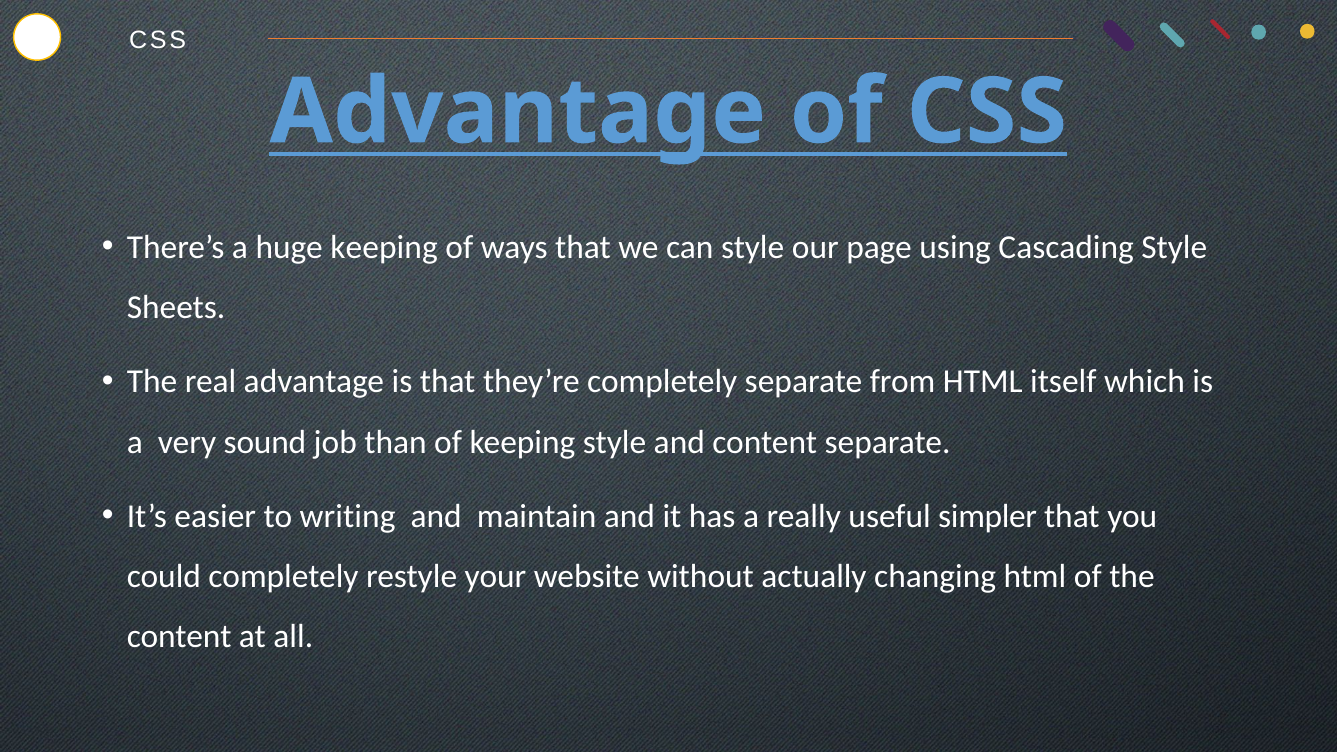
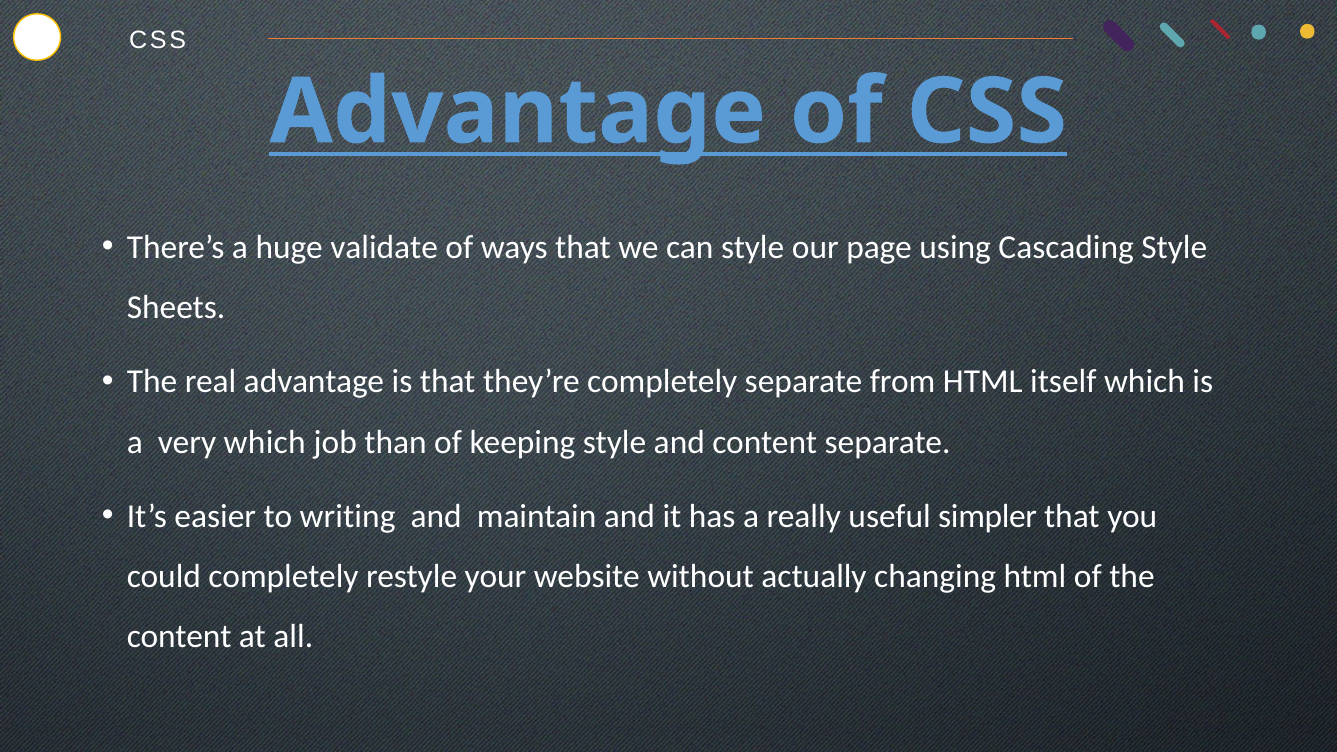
huge keeping: keeping -> validate (384, 248)
very sound: sound -> which (265, 442)
